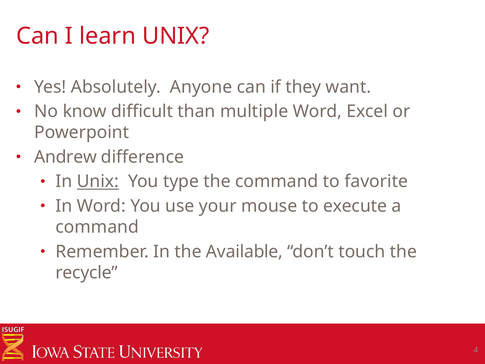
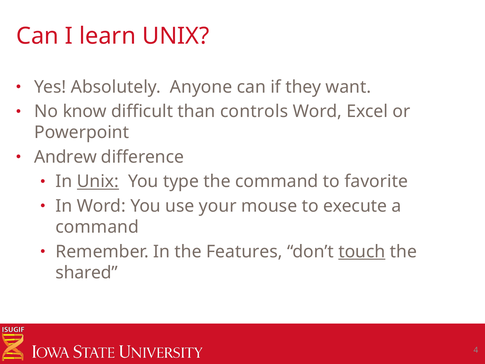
multiple: multiple -> controls (254, 111)
Available: Available -> Features (244, 251)
touch underline: none -> present (362, 251)
recycle: recycle -> shared (87, 272)
